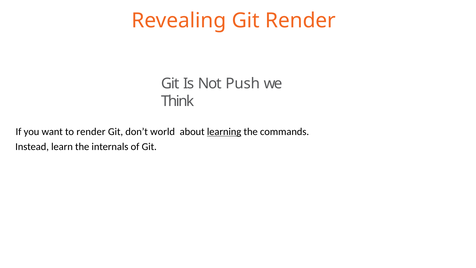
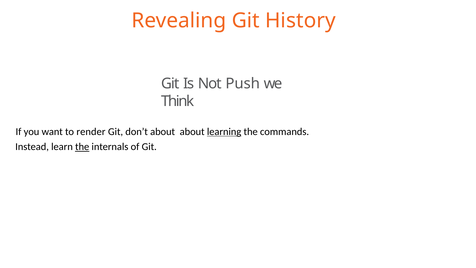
Git Render: Render -> History (300, 21)
don’t world: world -> about (163, 132)
the underline: none -> present (82, 147)
